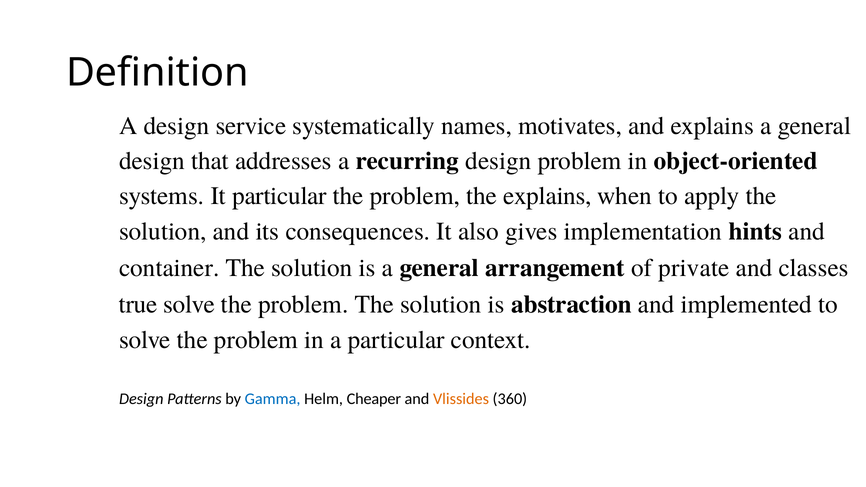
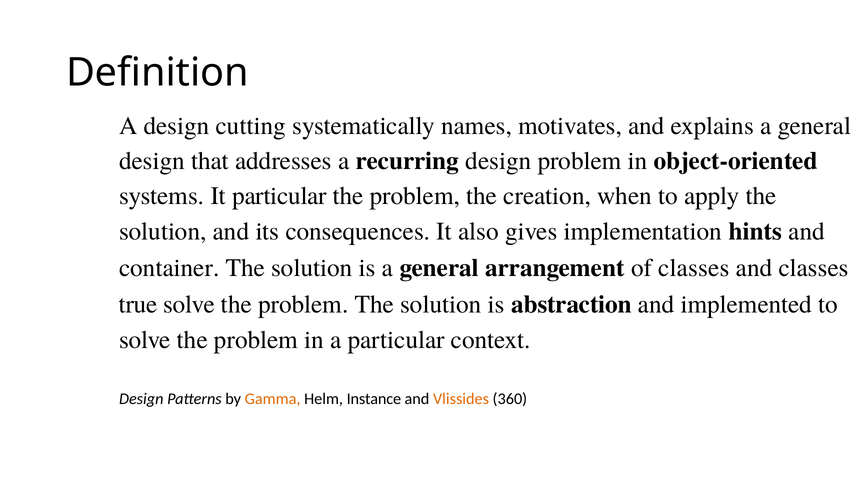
service: service -> cutting (251, 126)
the explains: explains -> creation (547, 196)
of private: private -> classes (694, 268)
Gamma colour: blue -> orange (273, 399)
Cheaper: Cheaper -> Instance (374, 399)
